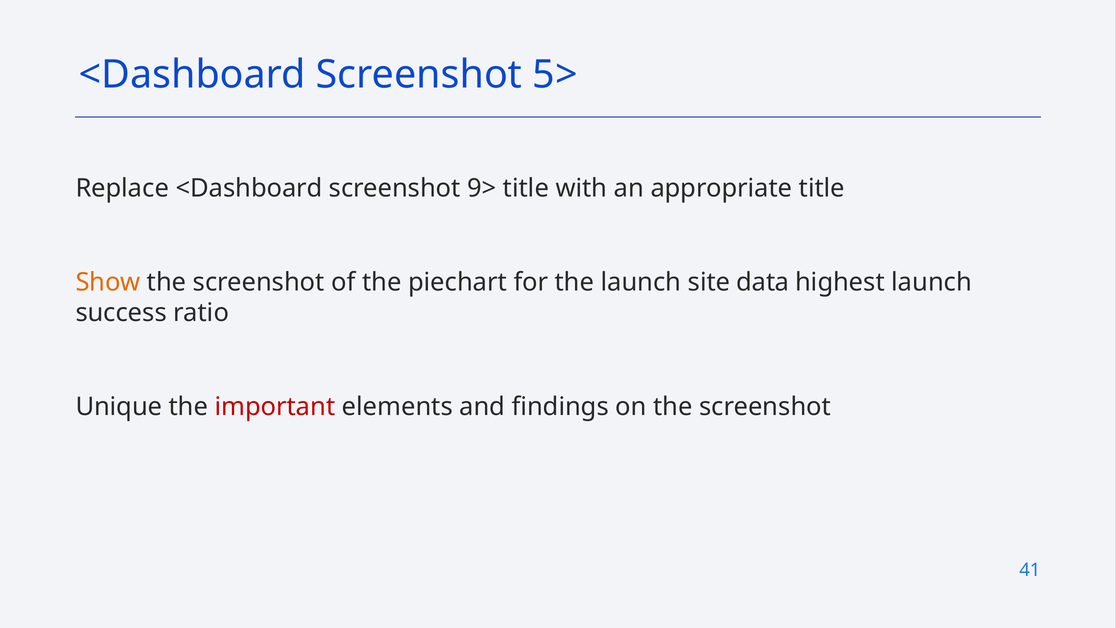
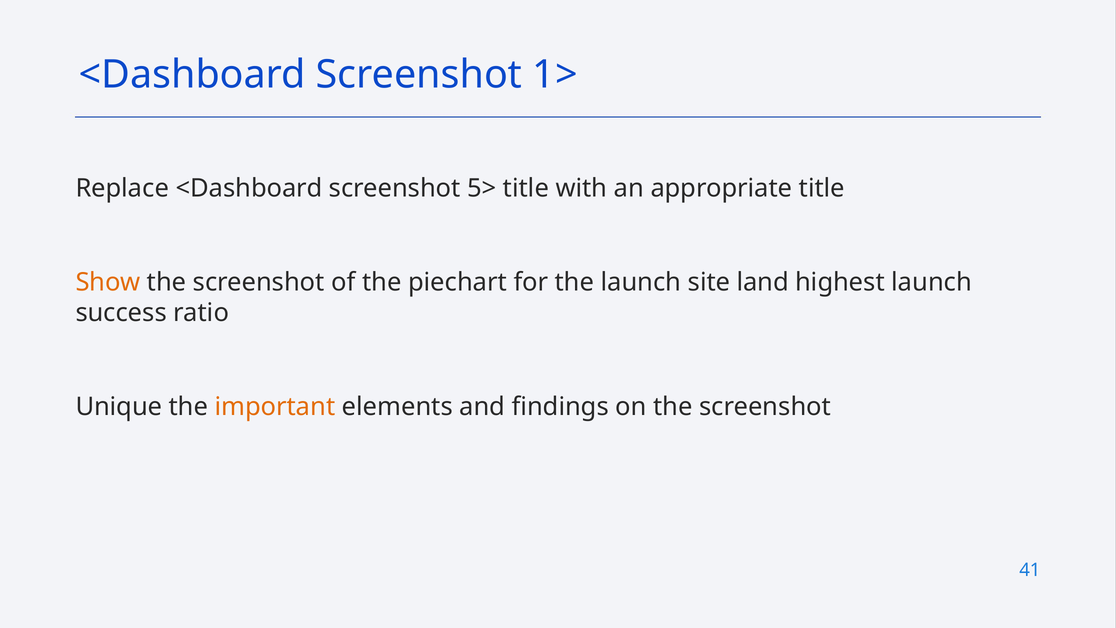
5>: 5> -> 1> (555, 75)
9>: 9> -> 5> (482, 188)
data: data -> land (763, 282)
important colour: red -> orange (275, 407)
